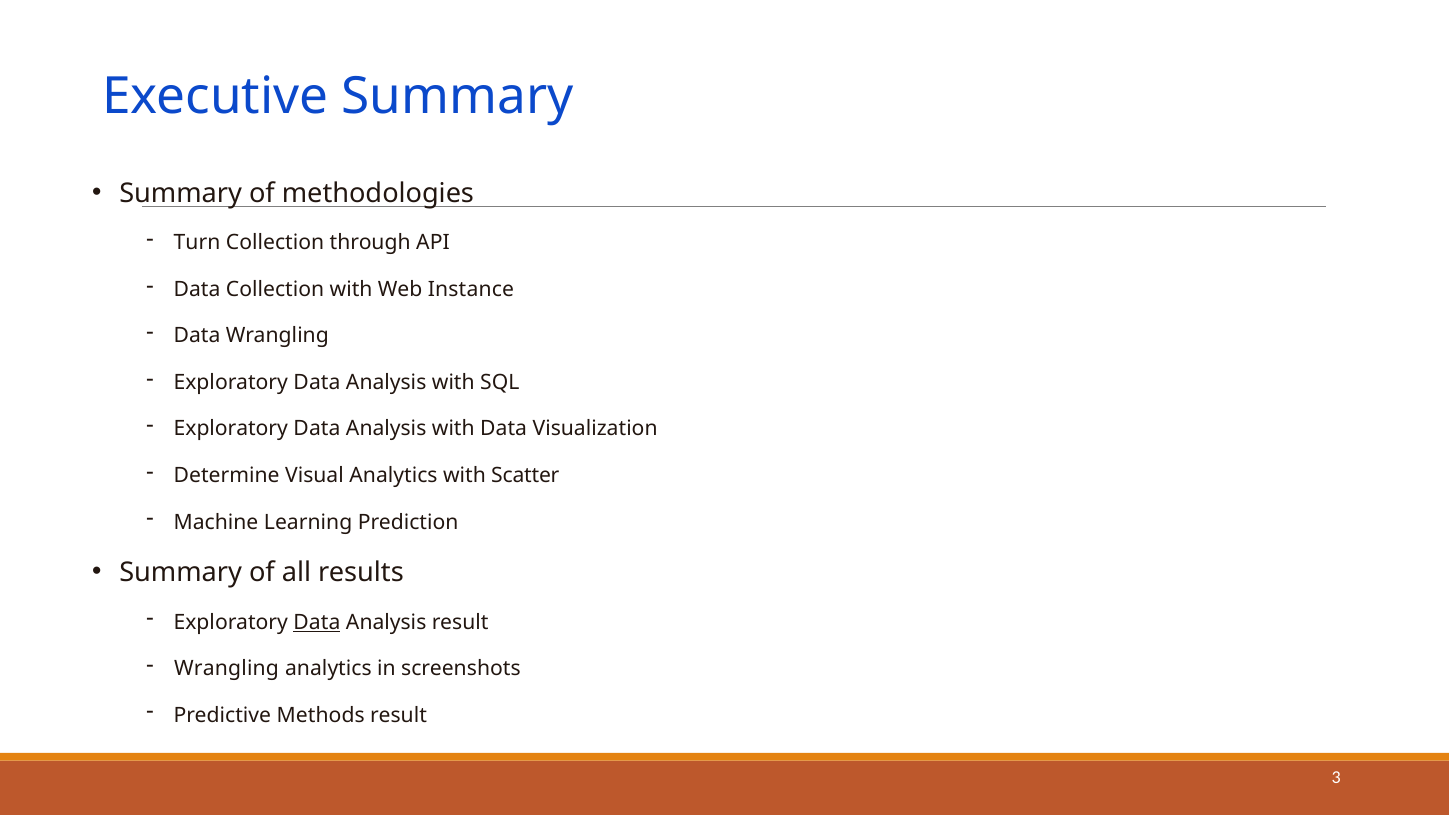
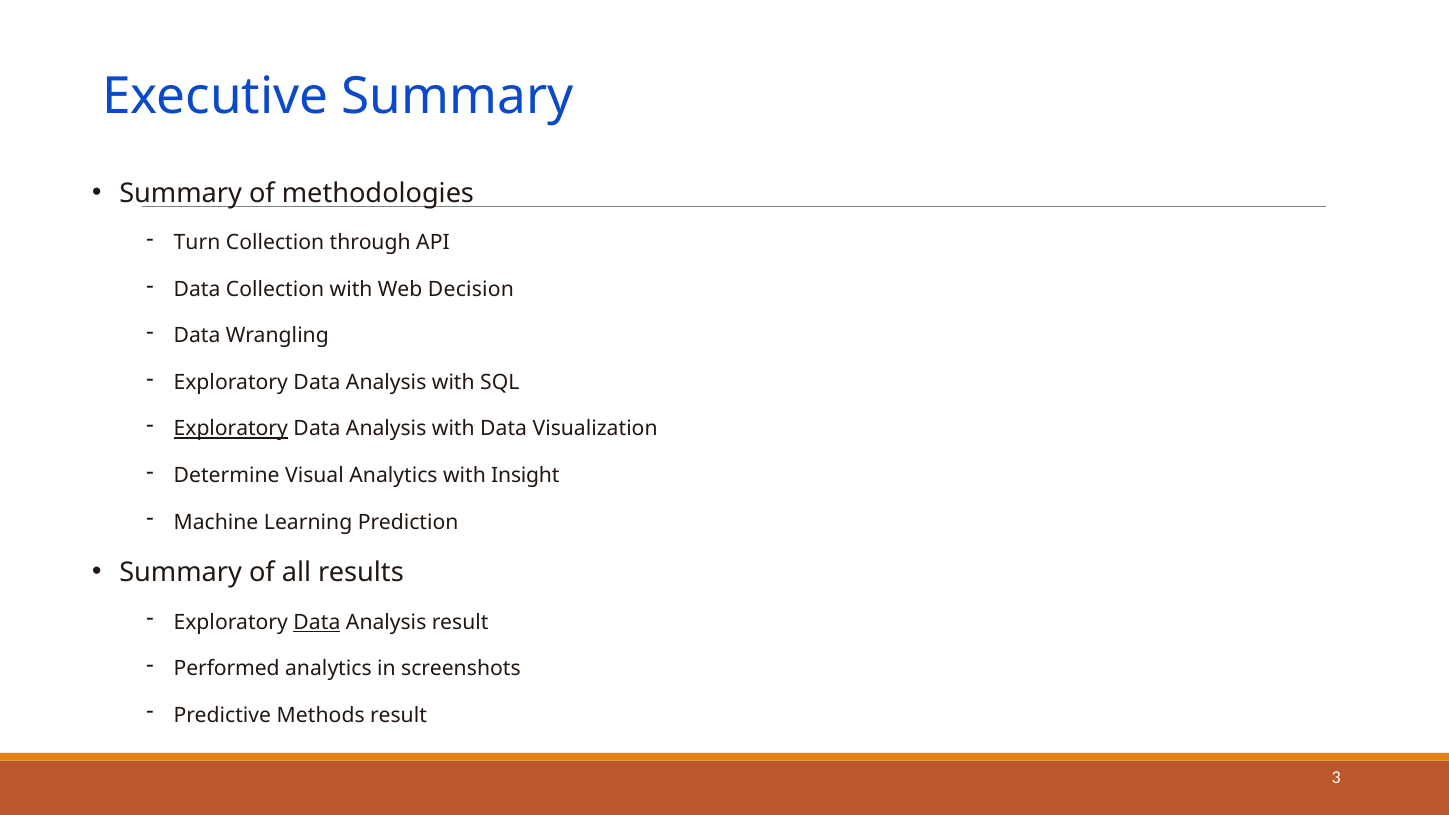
Instance: Instance -> Decision (471, 290)
Exploratory underline: none -> present (231, 429)
Scatter: Scatter -> Insight (525, 476)
Wrangling: Wrangling -> Performed (227, 669)
